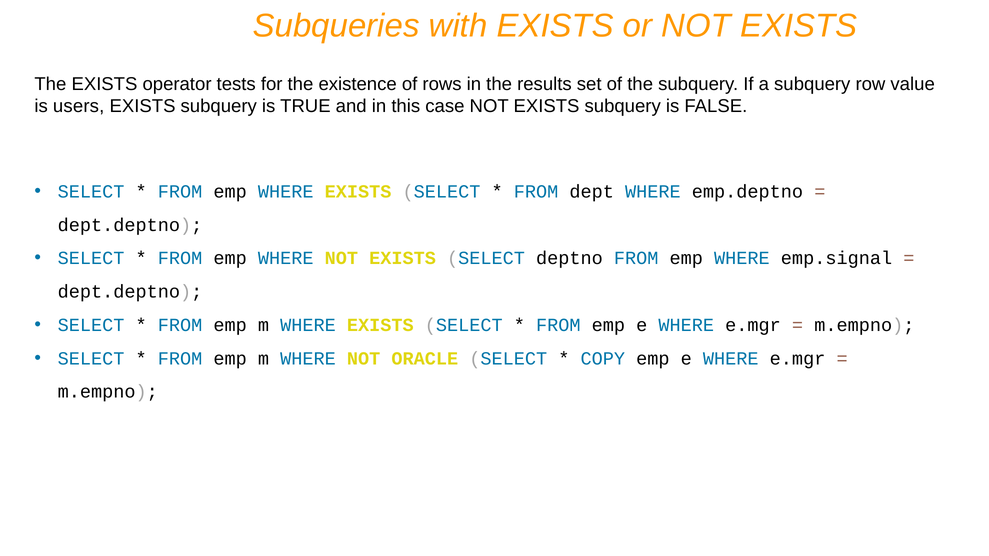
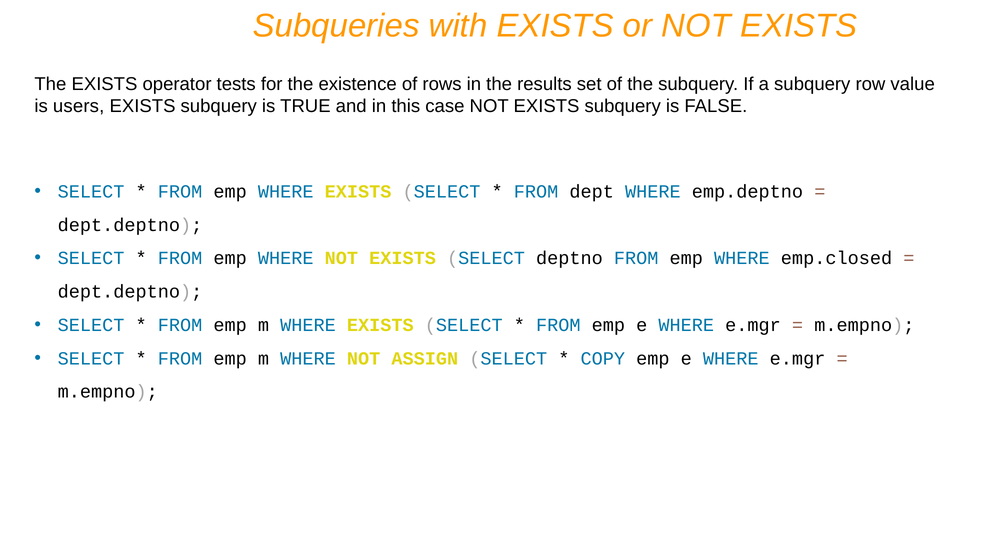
emp.signal: emp.signal -> emp.closed (837, 258)
ORACLE: ORACLE -> ASSIGN (425, 359)
